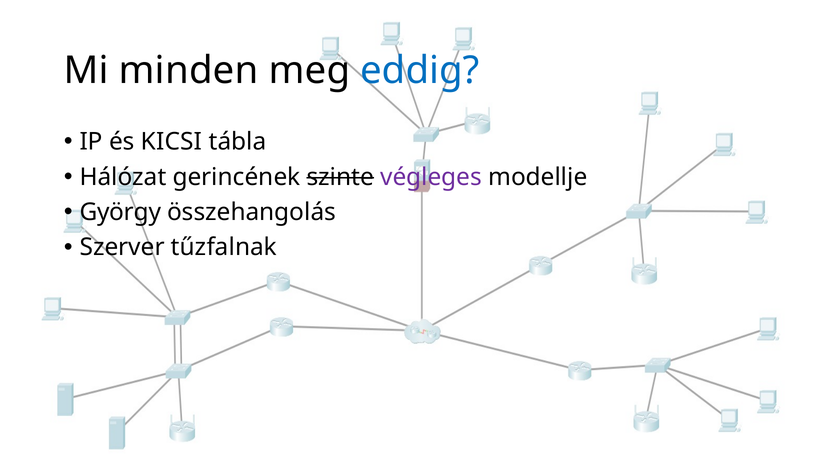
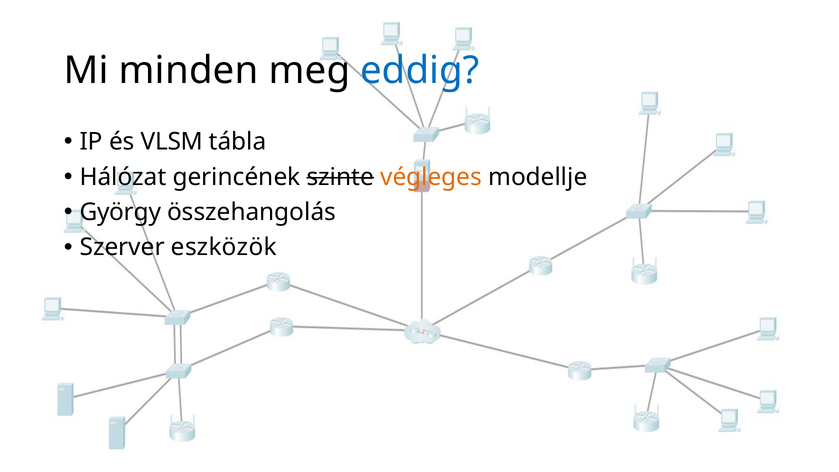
KICSI: KICSI -> VLSM (172, 142)
végleges colour: purple -> orange (431, 177)
tűzfalnak: tűzfalnak -> eszközök (224, 247)
